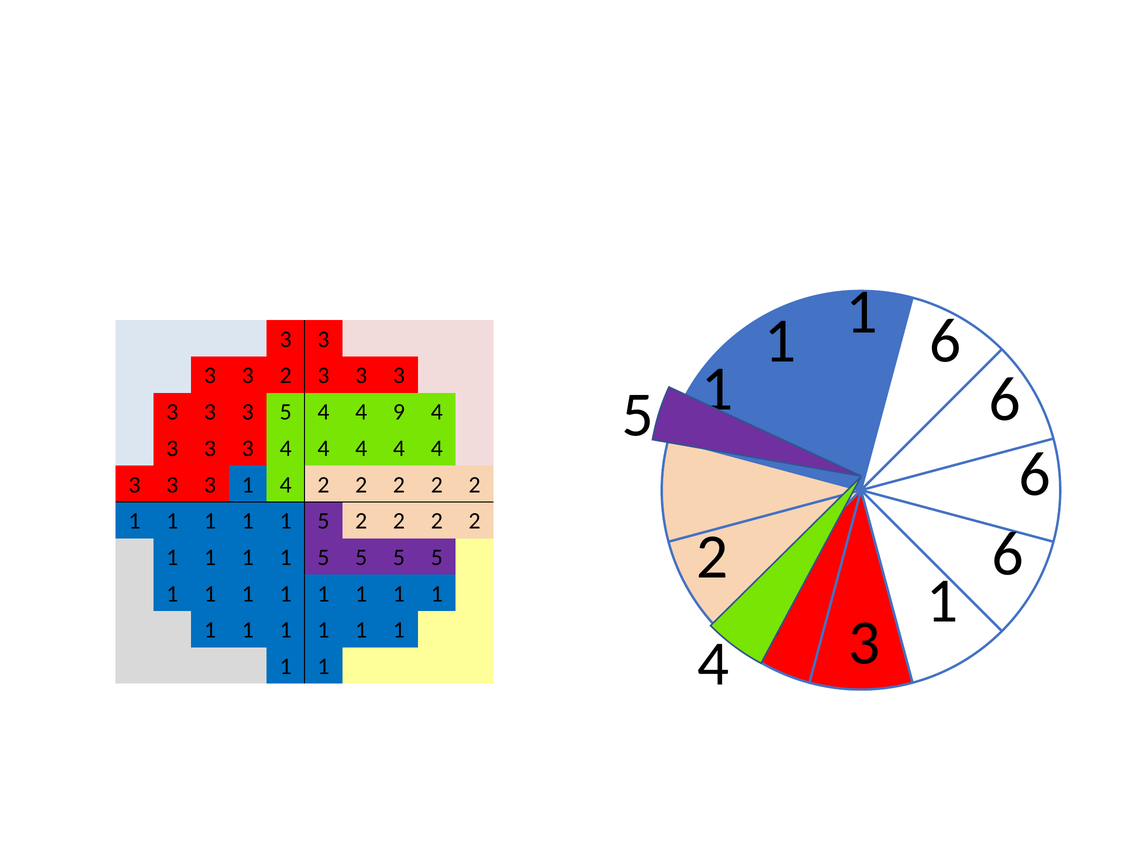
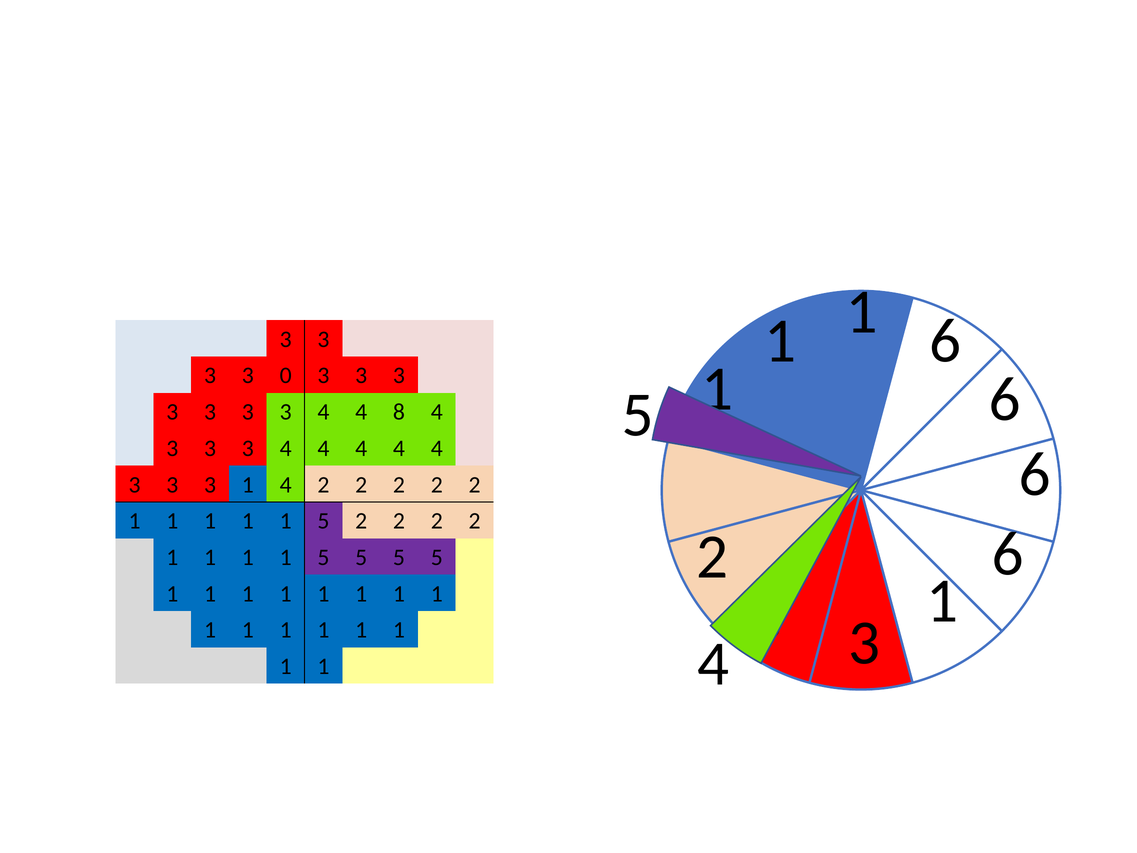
2: 2 -> 0 (286, 376)
5: 5 -> 3 (286, 412)
9: 9 -> 8 (399, 412)
